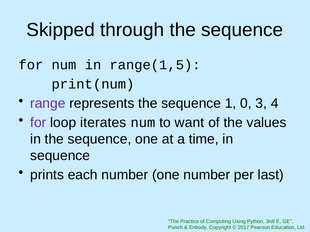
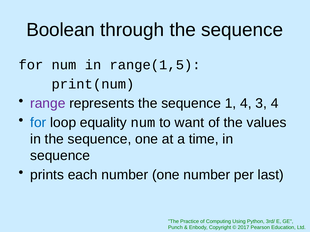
Skipped: Skipped -> Boolean (61, 30)
1 0: 0 -> 4 (246, 104)
for colour: purple -> blue (38, 123)
iterates: iterates -> equality (103, 123)
